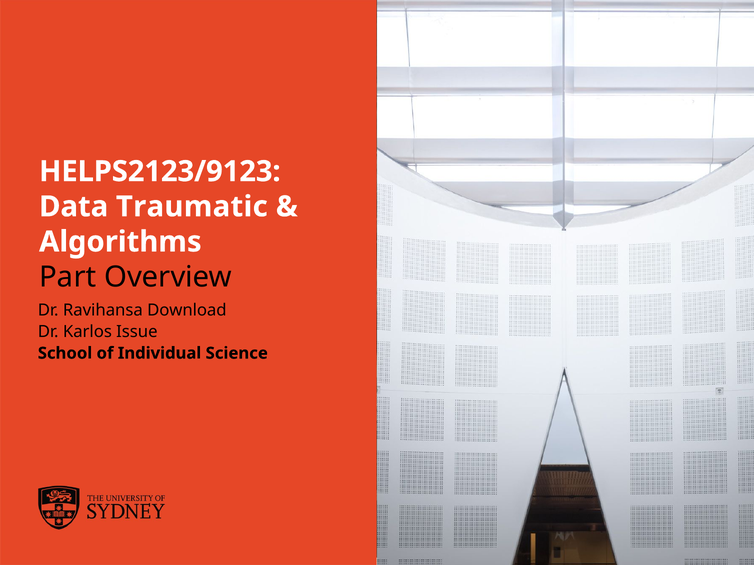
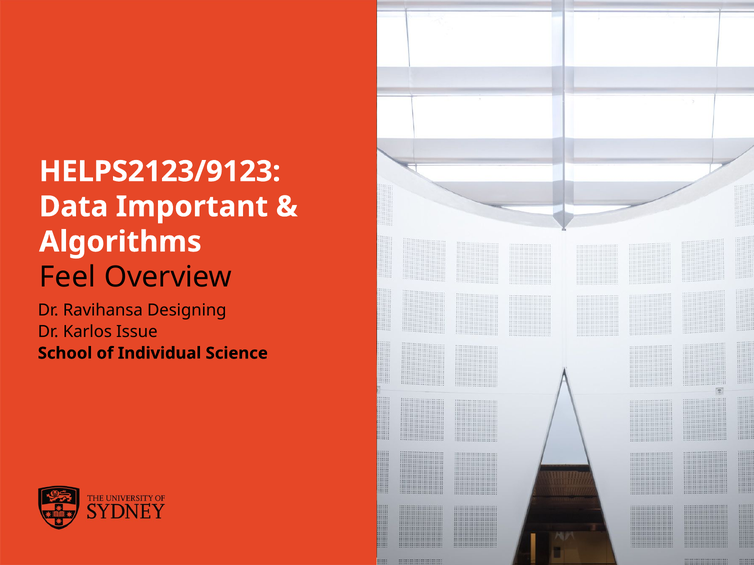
Traumatic: Traumatic -> Important (192, 207)
Part: Part -> Feel (68, 277)
Download: Download -> Designing (187, 311)
